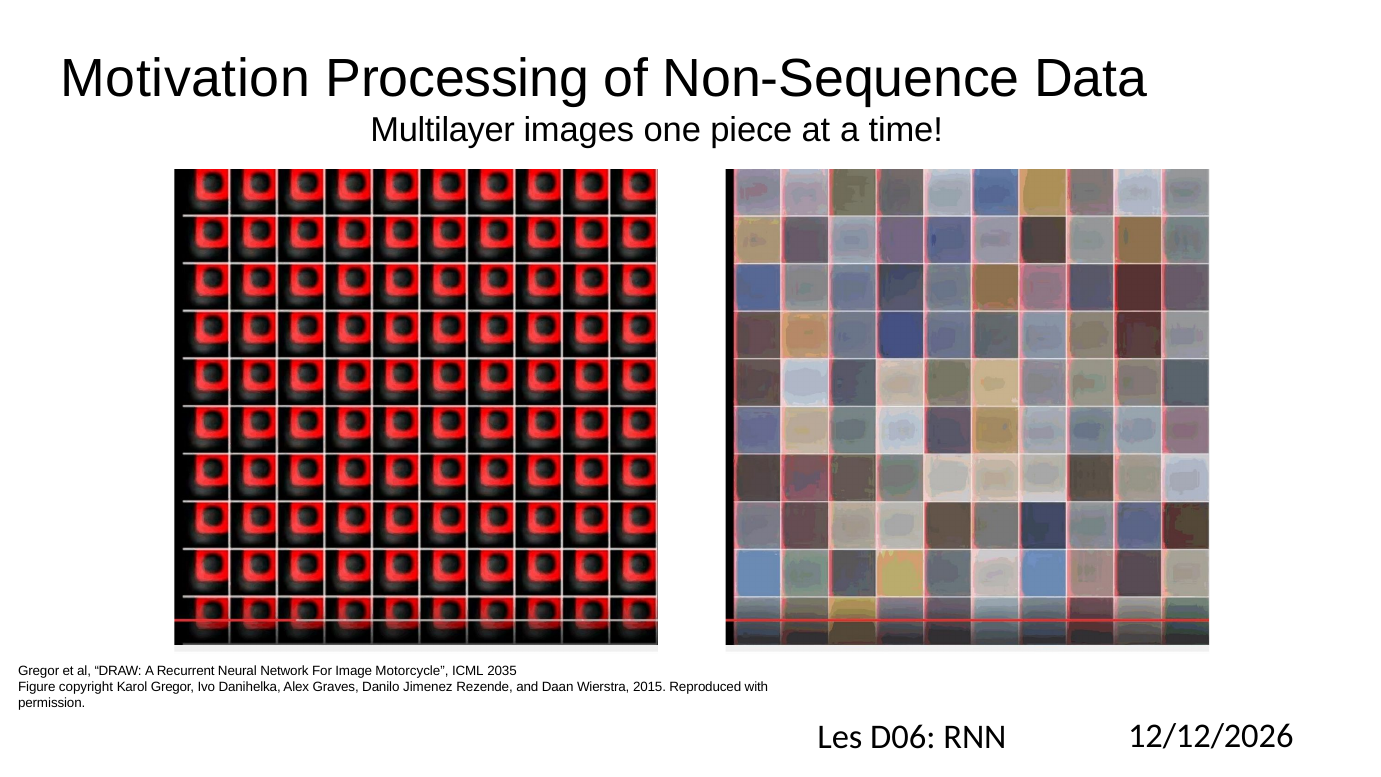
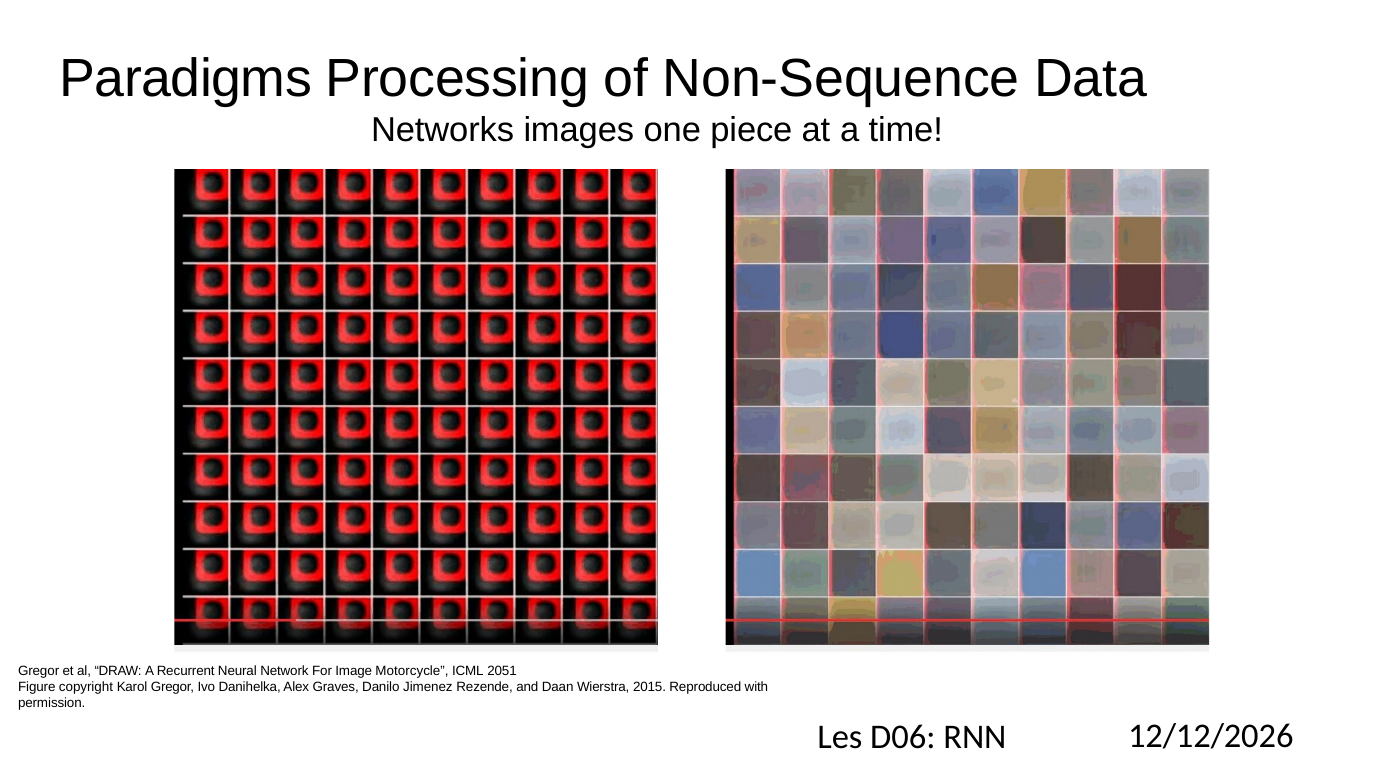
Motivation: Motivation -> Paradigms (186, 79)
Multilayer: Multilayer -> Networks (443, 130)
2035: 2035 -> 2051 (502, 671)
